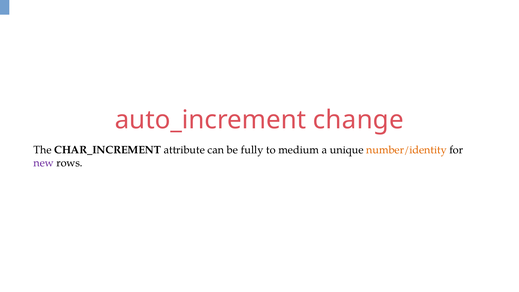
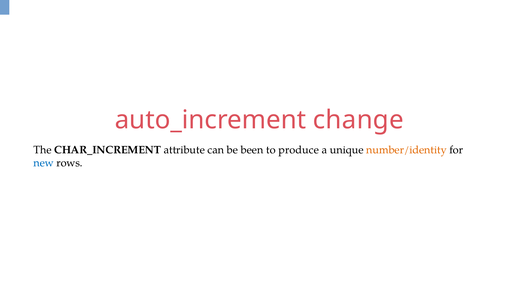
fully: fully -> been (252, 150)
medium: medium -> produce (299, 150)
new colour: purple -> blue (44, 163)
